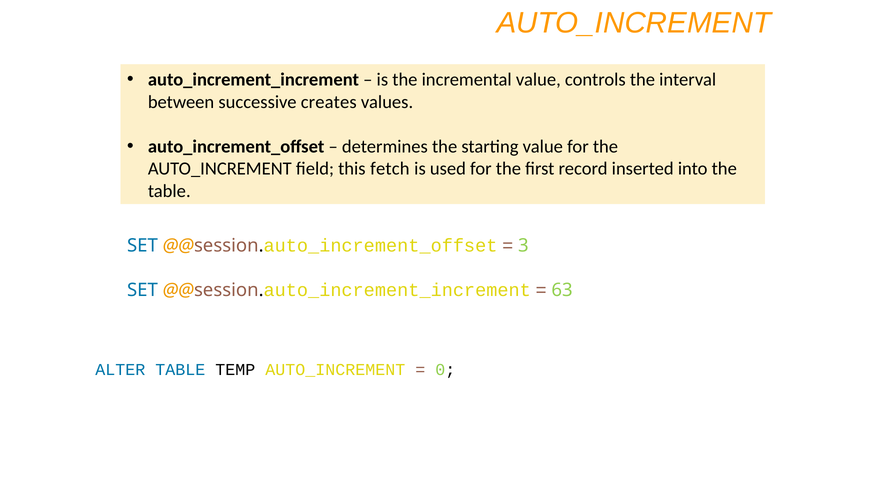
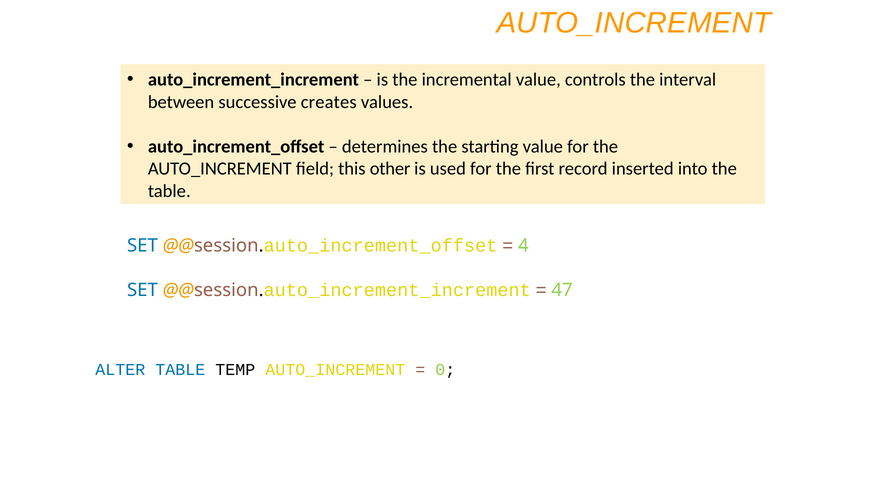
fetch: fetch -> other (390, 169)
3: 3 -> 4 (523, 246)
63: 63 -> 47 (562, 290)
